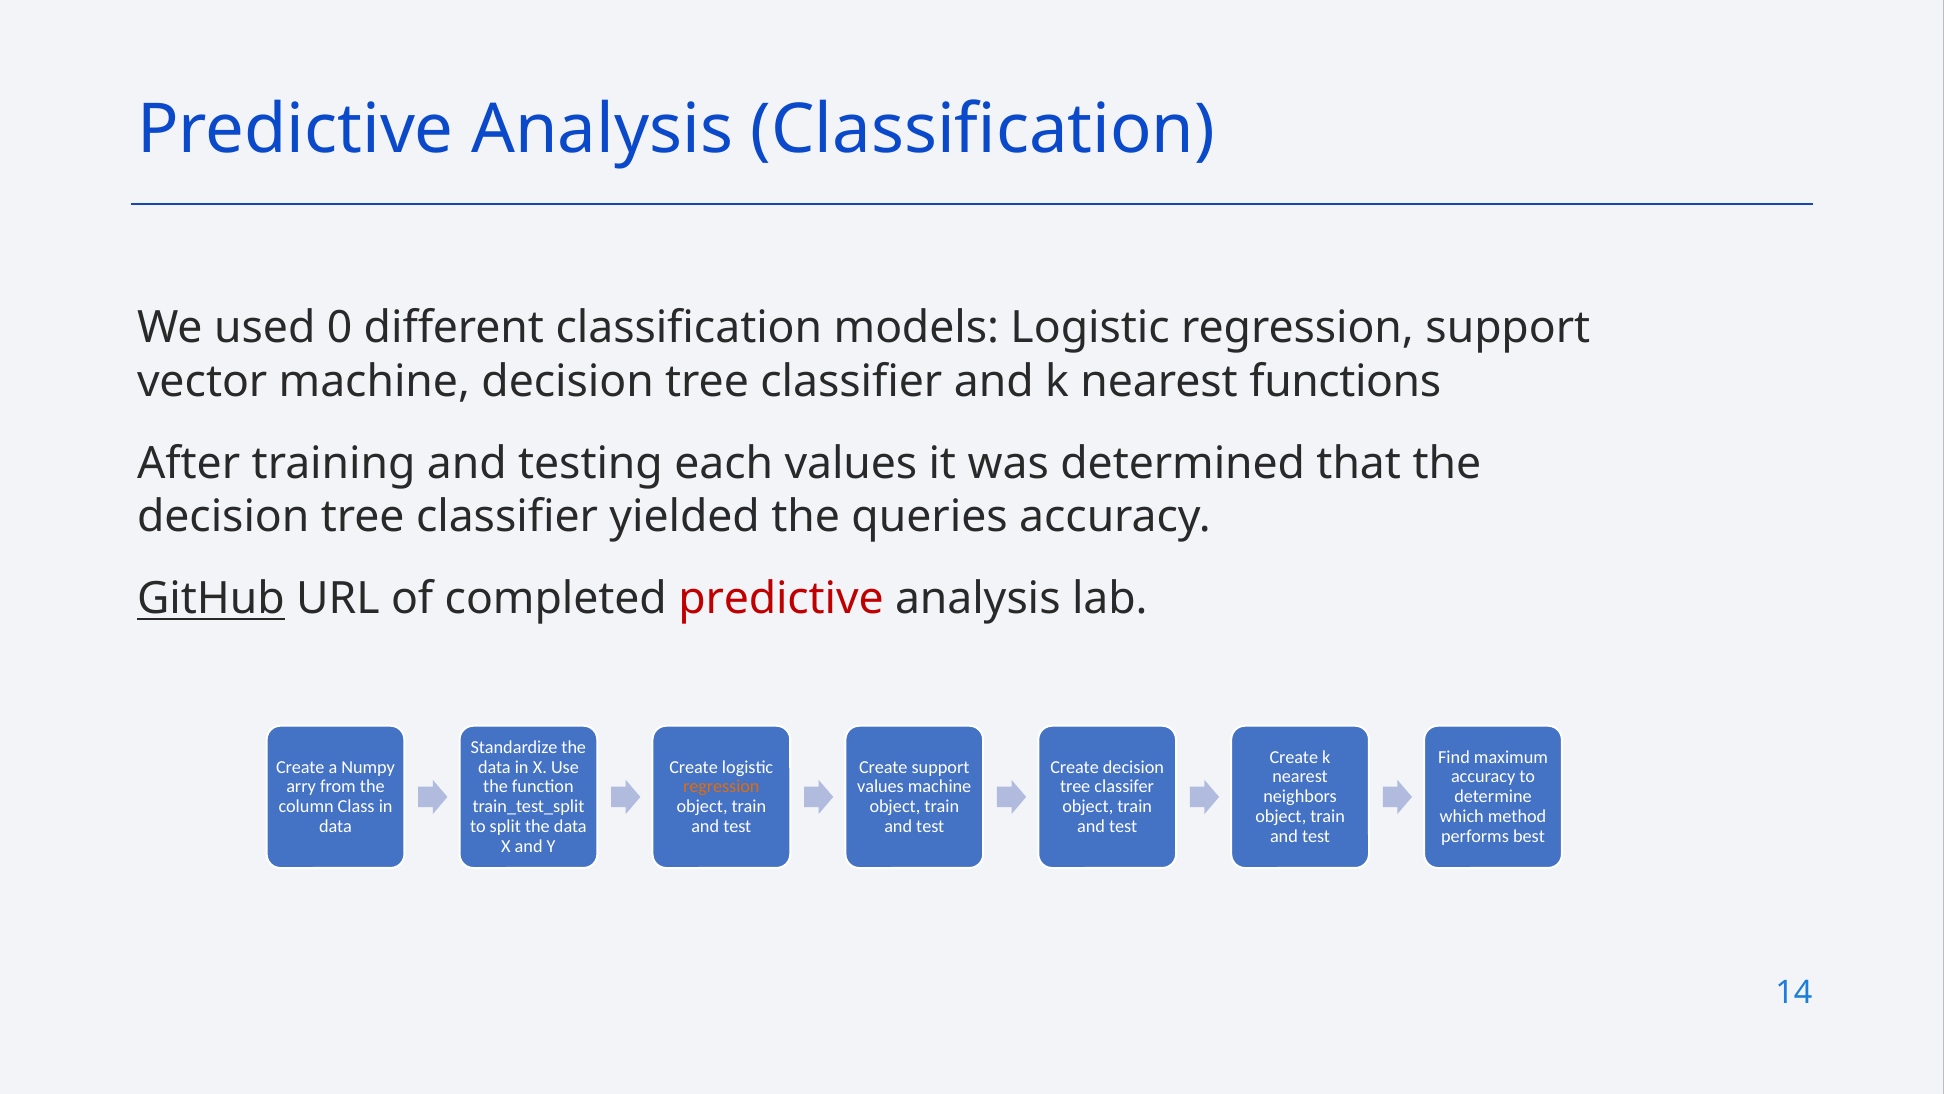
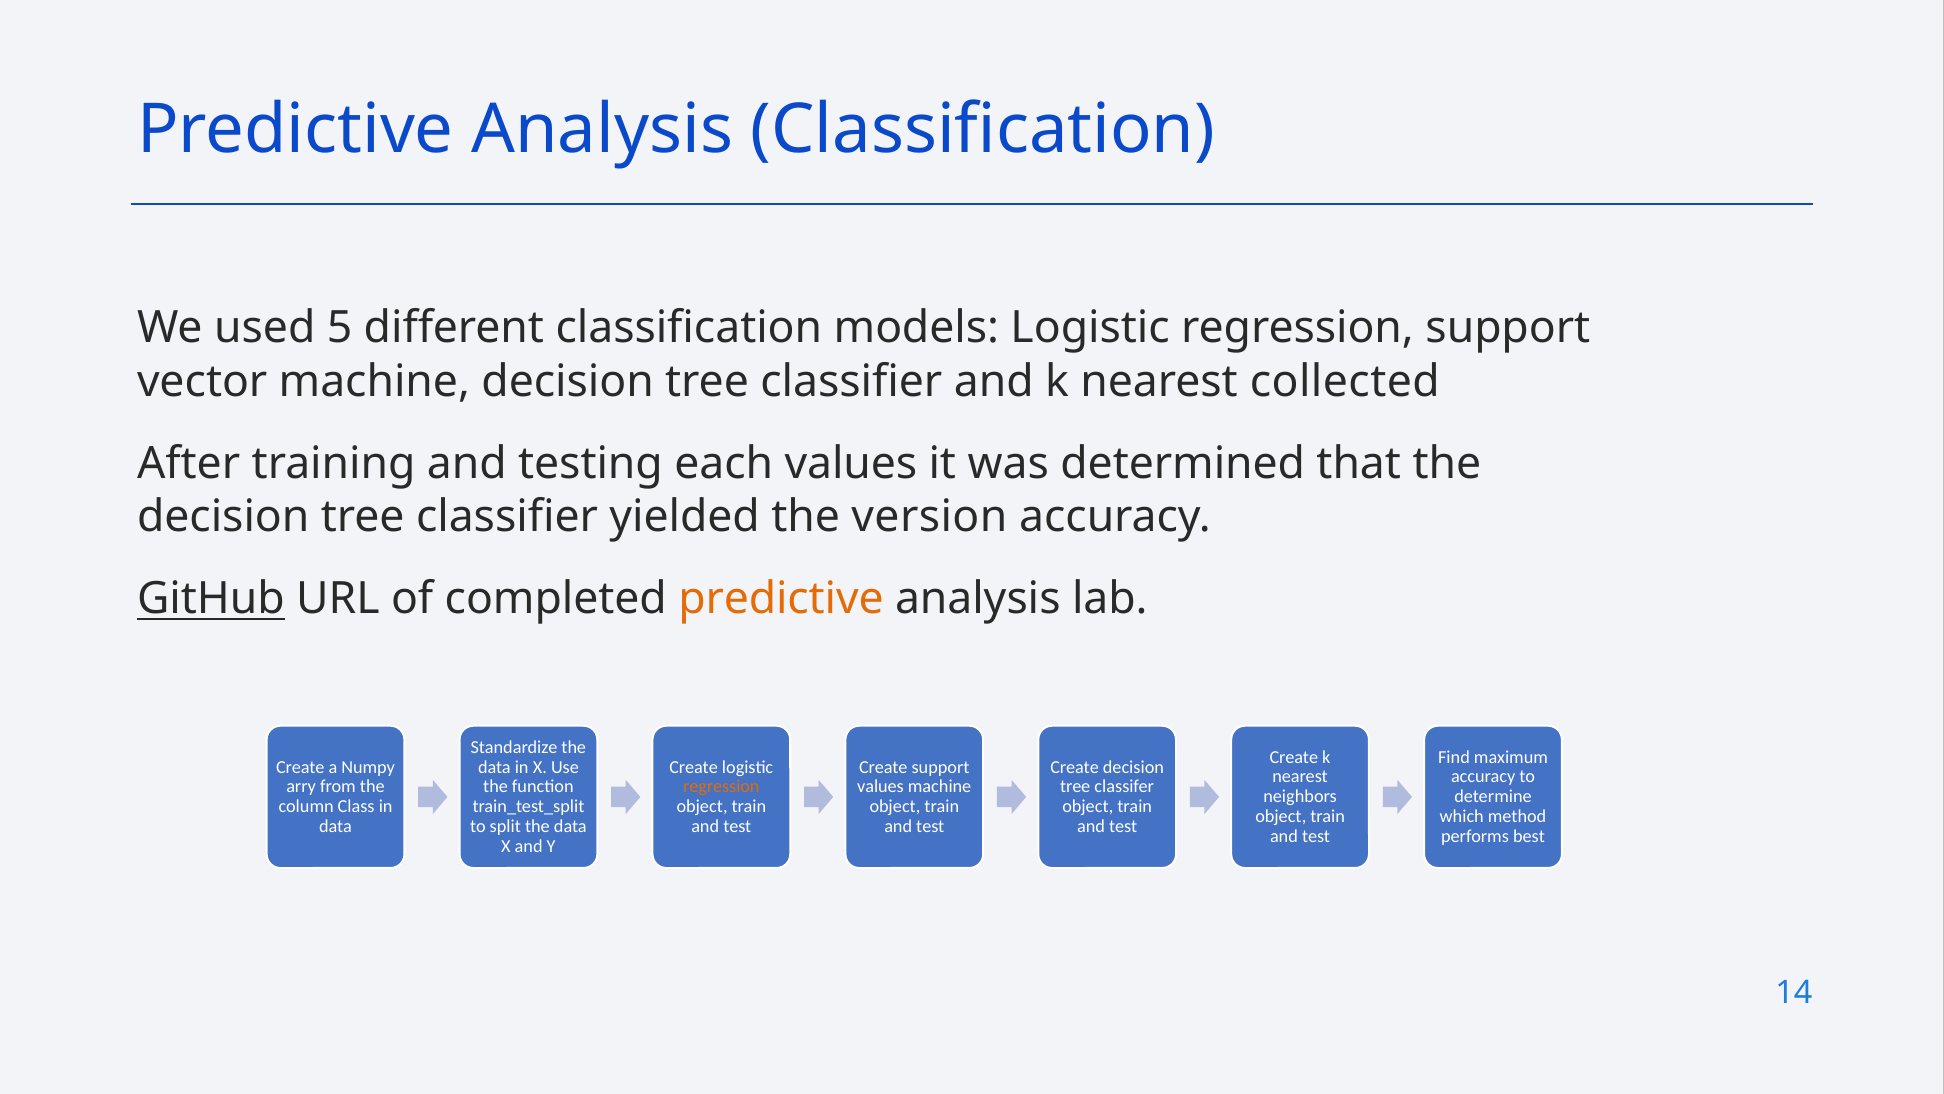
0: 0 -> 5 (340, 328)
functions: functions -> collected (1345, 381)
queries: queries -> version (929, 517)
predictive colour: red -> orange (781, 598)
